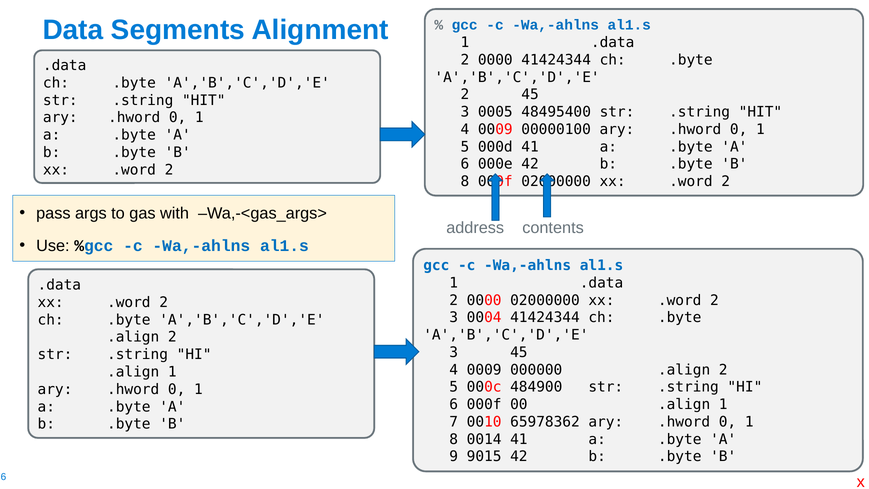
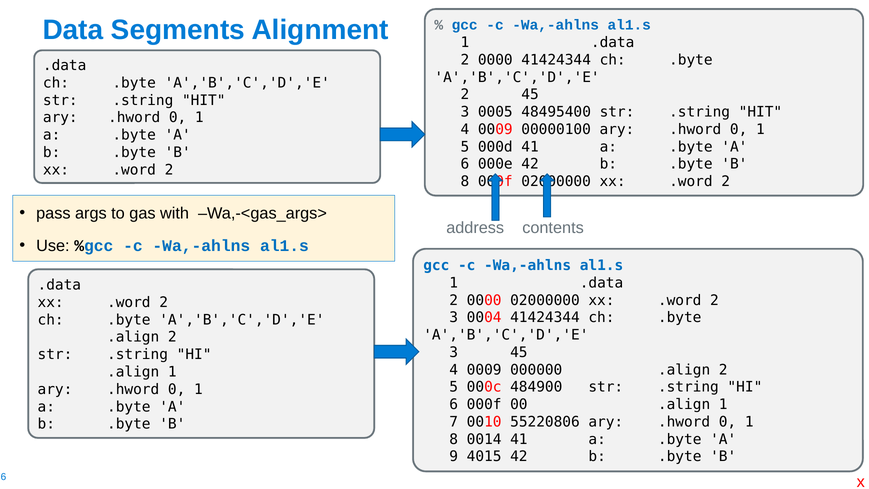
65978362: 65978362 -> 55220806 (545, 422)
9015: 9015 -> 4015 (484, 456)
